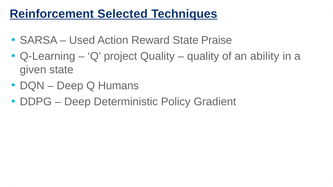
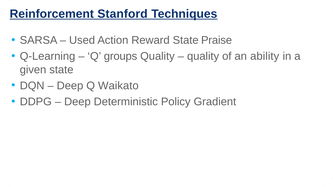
Selected: Selected -> Stanford (123, 14)
project: project -> groups (121, 56)
Humans: Humans -> Waikato (118, 86)
